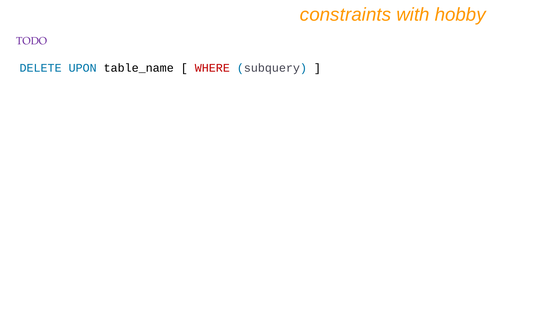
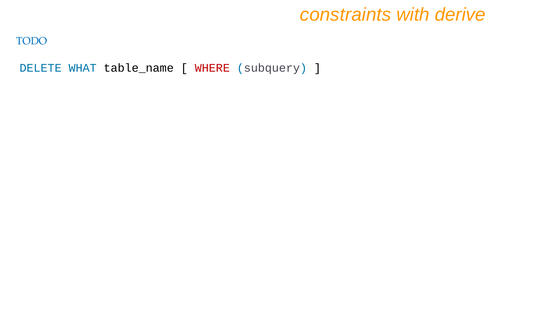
hobby: hobby -> derive (460, 15)
TODO colour: purple -> blue (32, 41)
UPON: UPON -> WHAT (83, 68)
